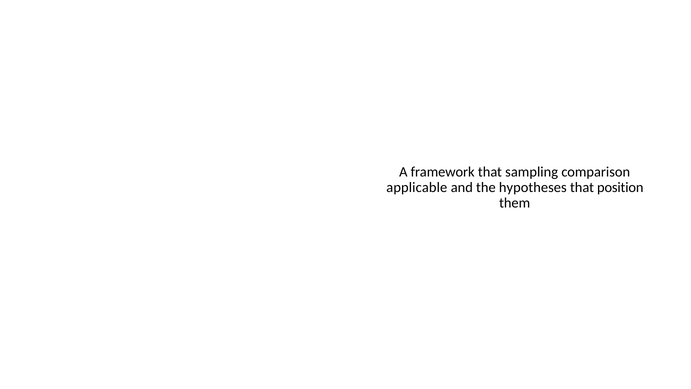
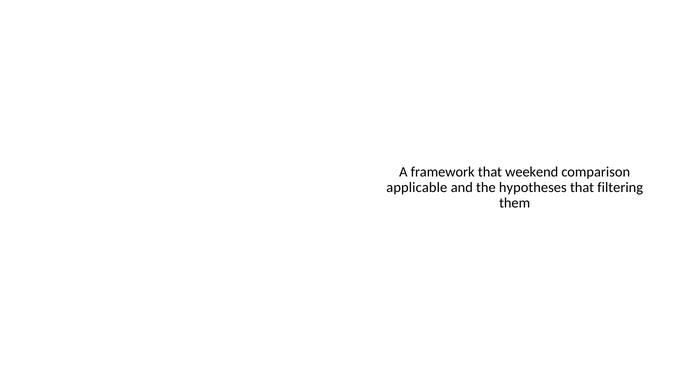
sampling: sampling -> weekend (532, 172)
position: position -> filtering (620, 187)
